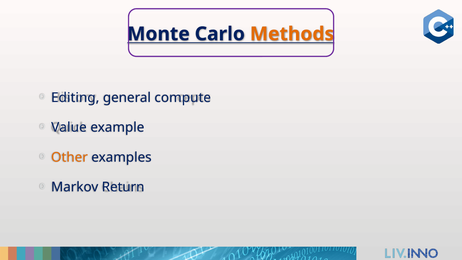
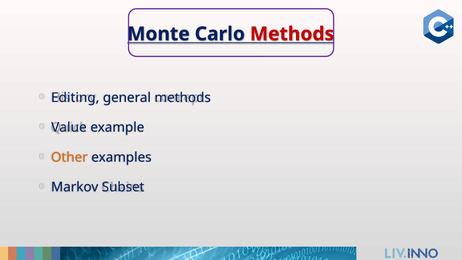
Methods colour: orange -> red (292, 34)
general compute: compute -> methods (183, 98)
Return: Return -> Subset (123, 187)
